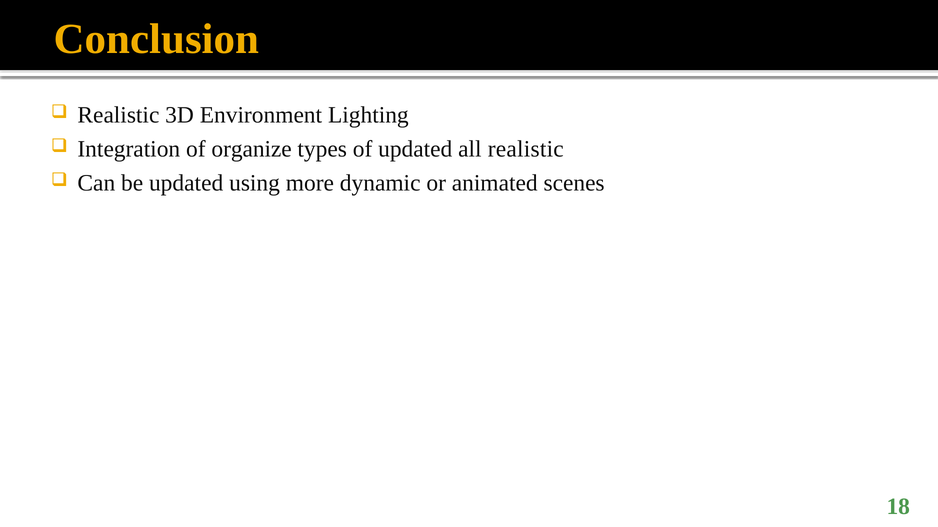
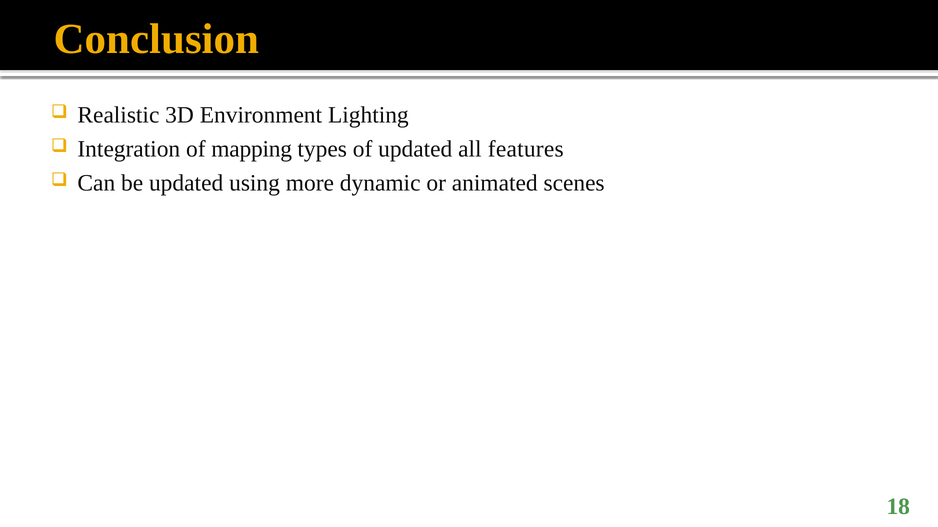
organize: organize -> mapping (252, 149)
all realistic: realistic -> features (526, 149)
